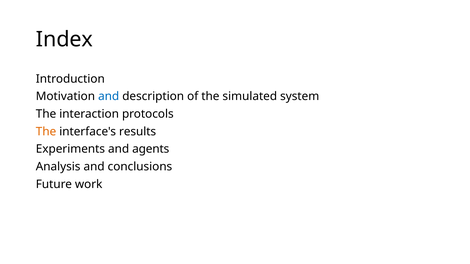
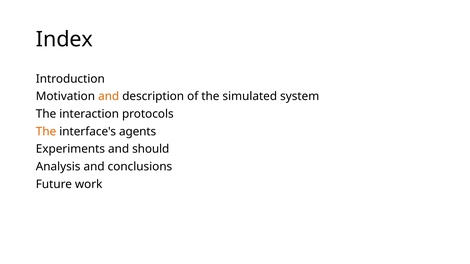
and colour: blue -> orange (109, 96)
results: results -> agents (138, 132)
agents: agents -> should (151, 149)
